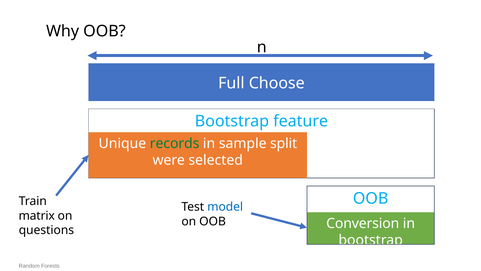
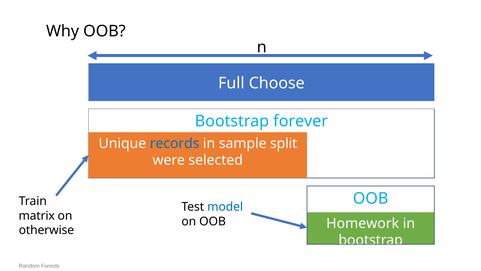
feature: feature -> forever (301, 121)
records colour: green -> blue (175, 143)
Conversion: Conversion -> Homework (363, 223)
questions: questions -> otherwise (46, 230)
